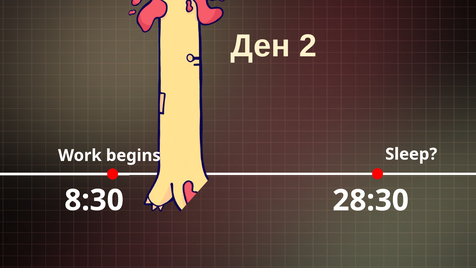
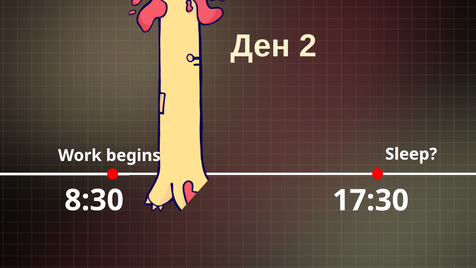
28:30: 28:30 -> 17:30 (371, 200)
